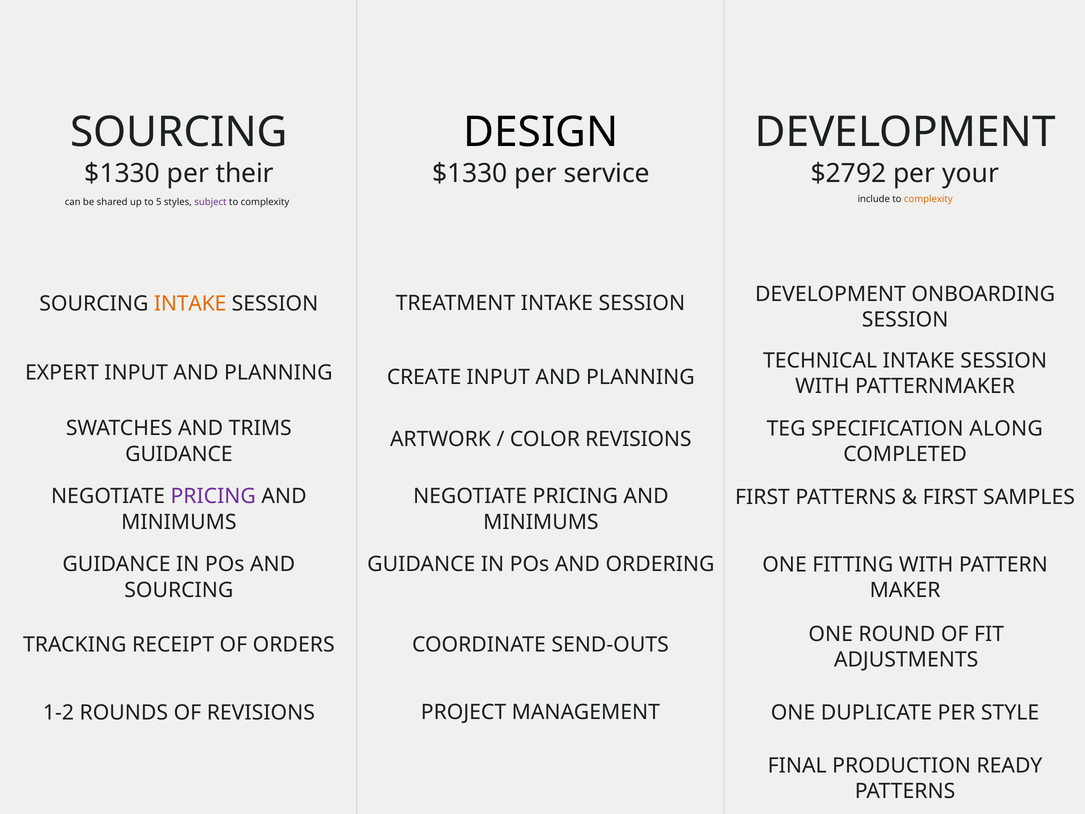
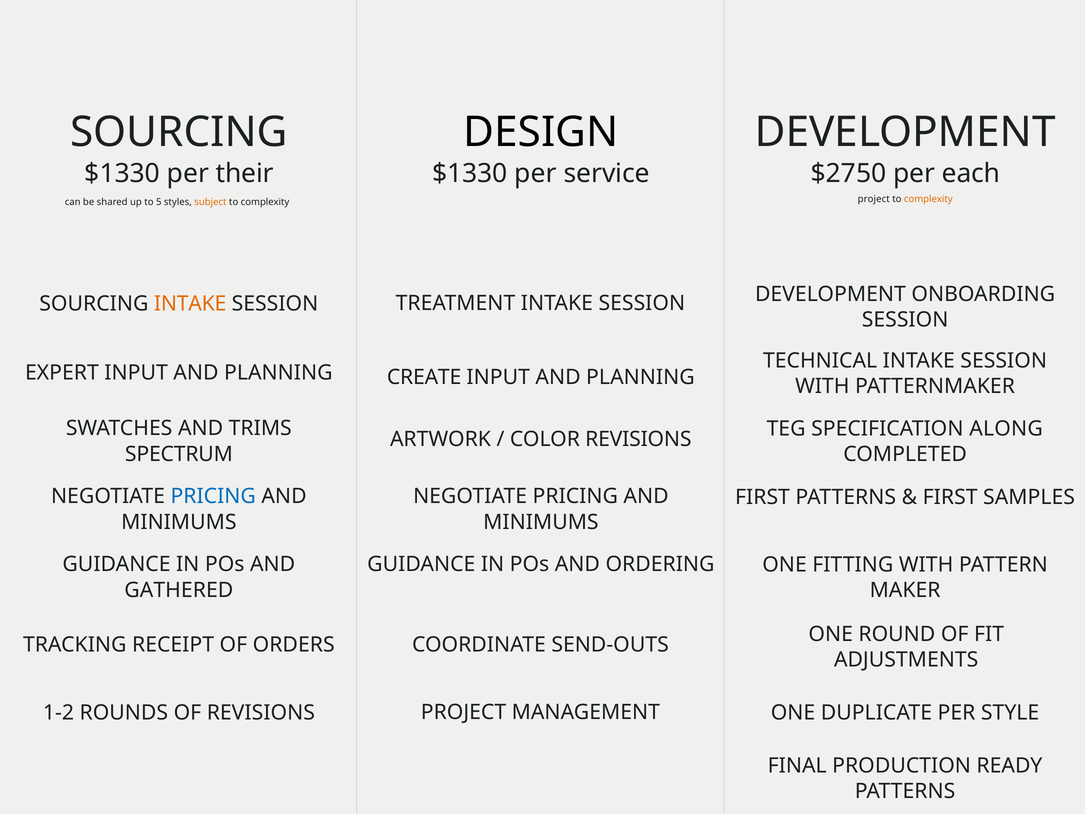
$2792: $2792 -> $2750 (849, 174)
your: your -> each (971, 174)
subject colour: purple -> orange (210, 202)
complexity include: include -> project (874, 199)
GUIDANCE: GUIDANCE -> SPECTRUM (179, 454)
PRICING colour: purple -> blue (213, 496)
SOURCING: SOURCING -> GATHERED (179, 590)
